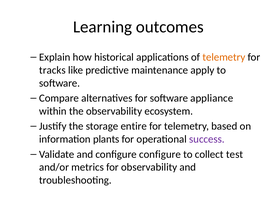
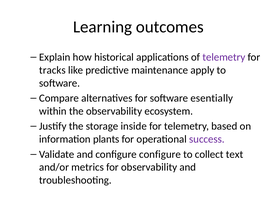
telemetry colour: orange -> purple (224, 57)
appliance: appliance -> esentially (212, 98)
entire: entire -> inside (134, 126)
test: test -> text (235, 154)
